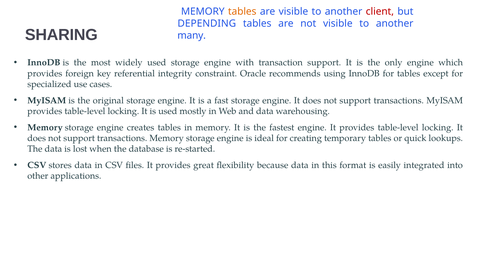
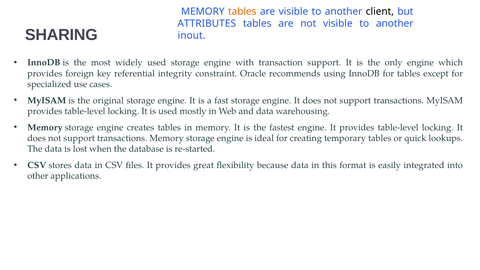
client colour: red -> black (380, 11)
DEPENDING: DEPENDING -> ATTRIBUTES (207, 23)
many: many -> inout (192, 35)
